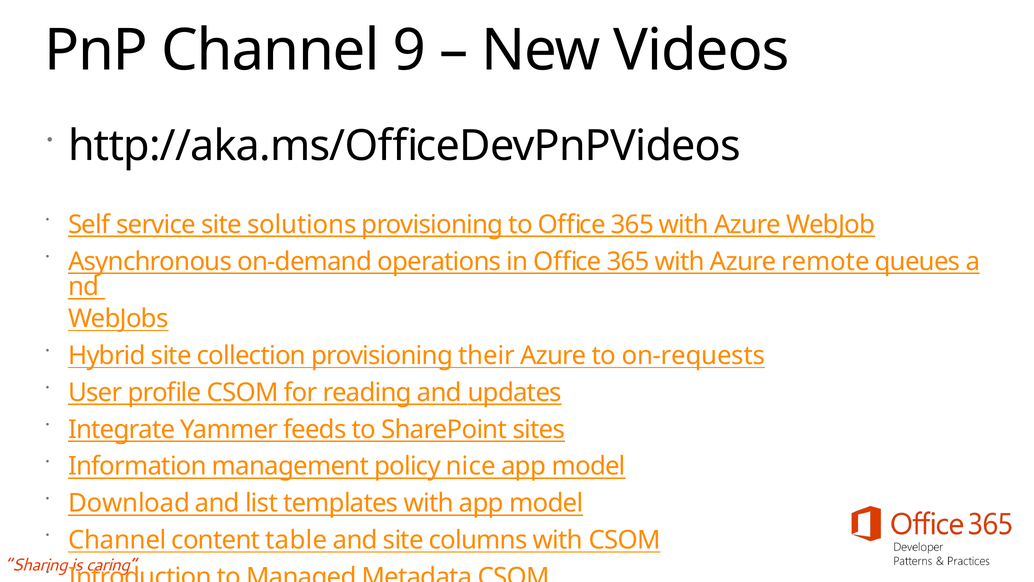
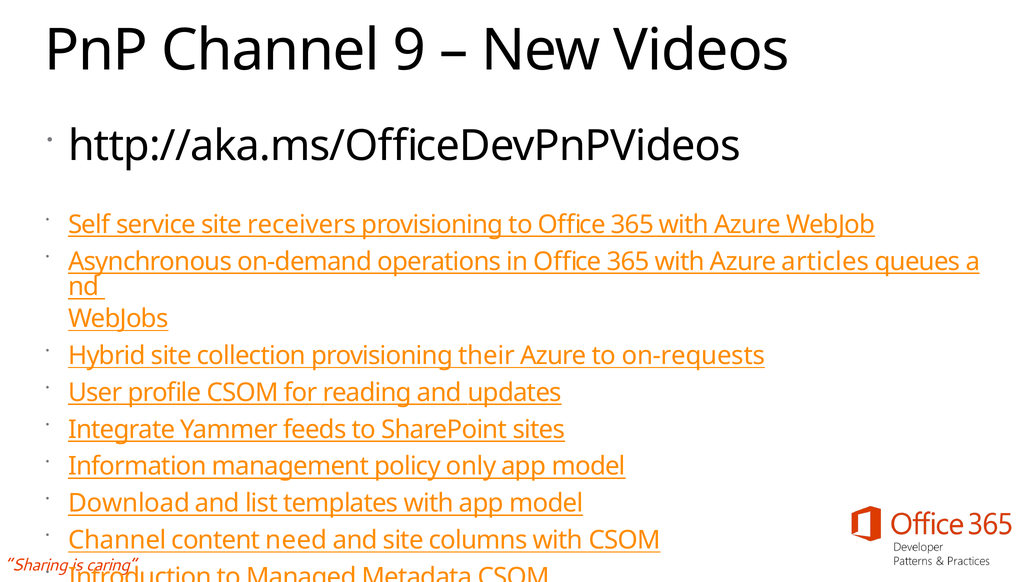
solutions: solutions -> receivers (302, 224)
remote: remote -> articles (825, 261)
nice: nice -> only (471, 466)
table: table -> need (296, 540)
